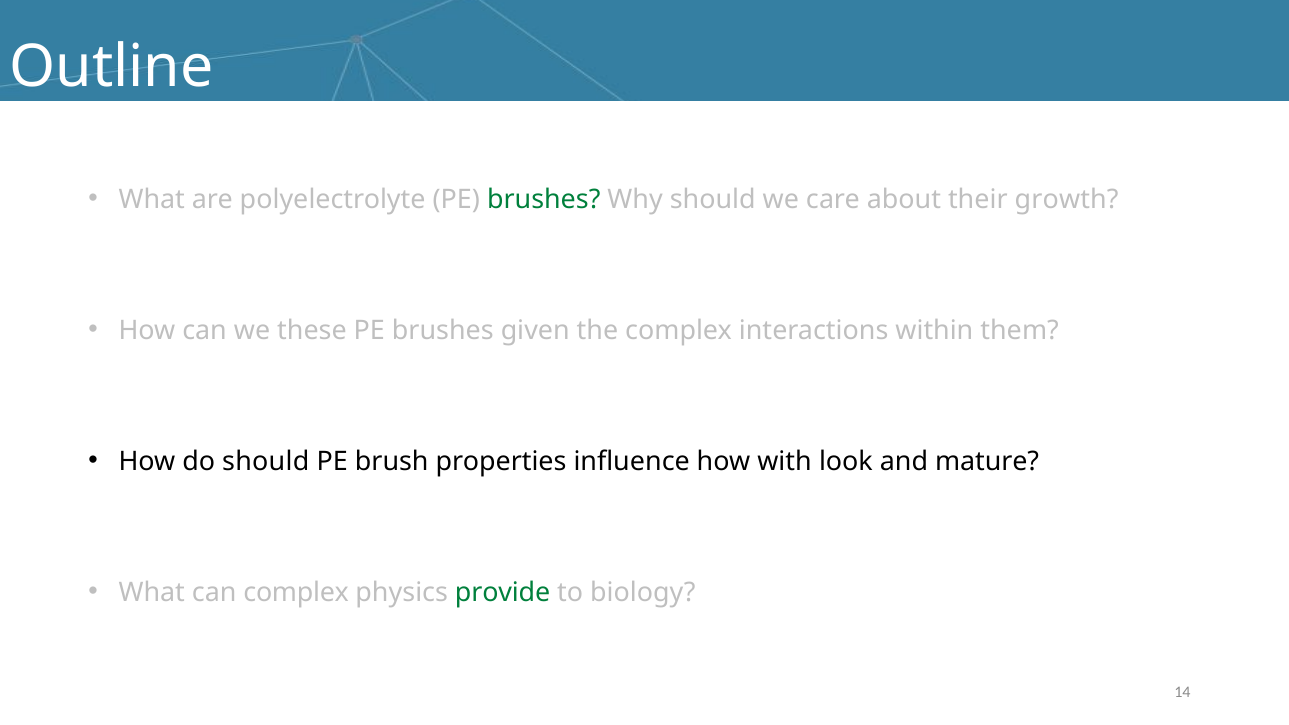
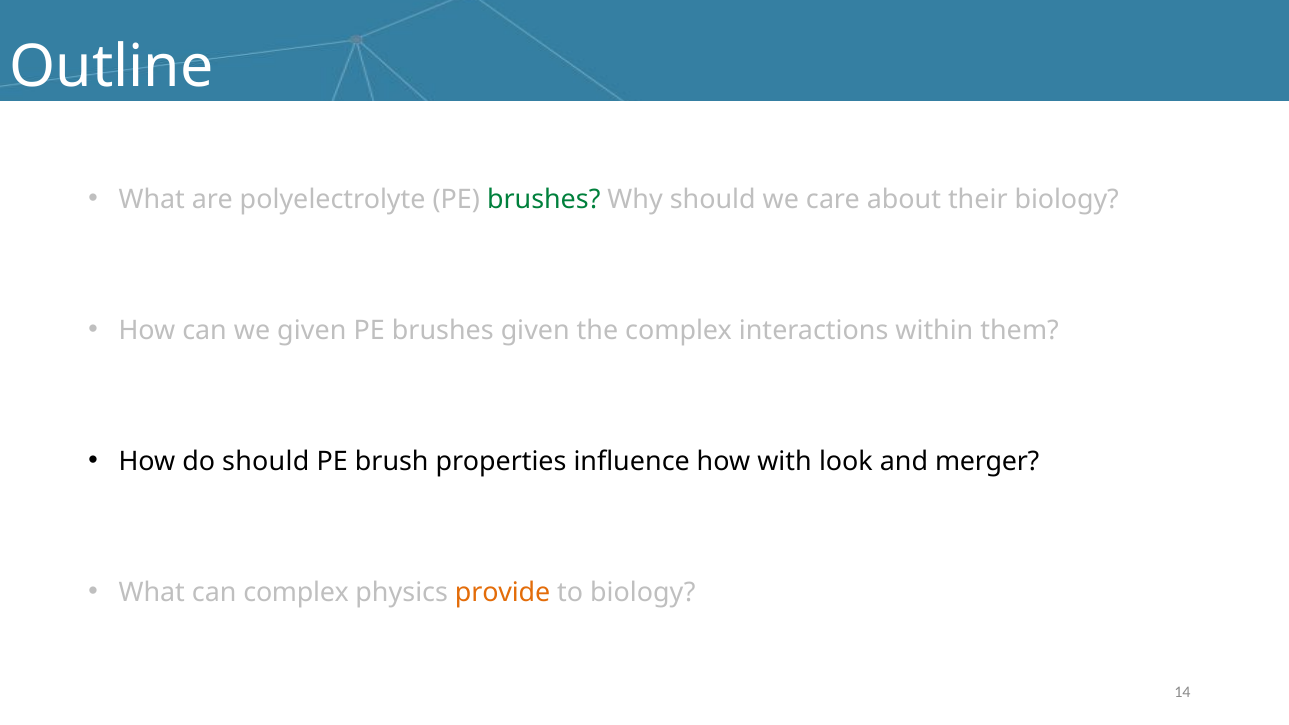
their growth: growth -> biology (1067, 199)
we these: these -> given (312, 330)
mature: mature -> merger (987, 461)
provide colour: green -> orange (503, 593)
